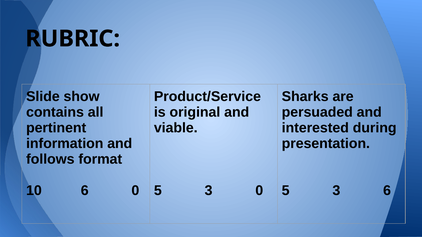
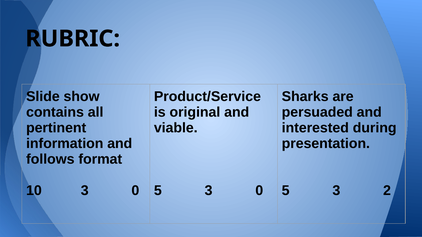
10 6: 6 -> 3 (85, 191)
3 6: 6 -> 2 (387, 191)
